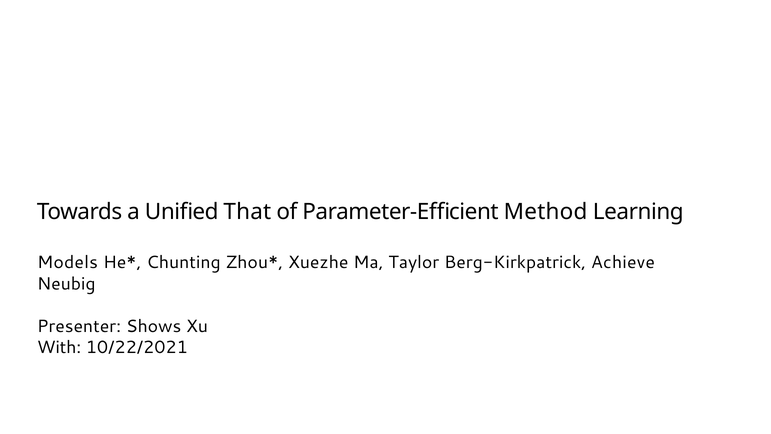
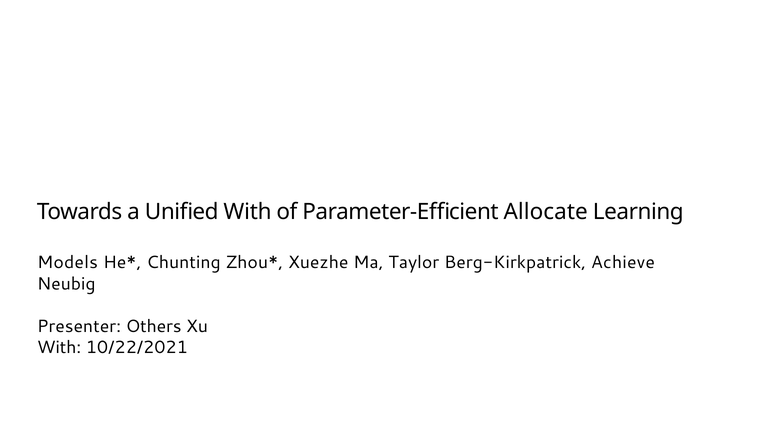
Unified That: That -> With (248, 212)
Method: Method -> Allocate (546, 212)
Shows: Shows -> Others (154, 326)
